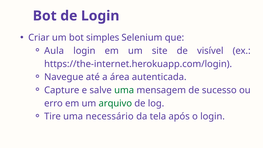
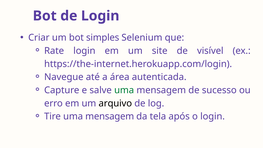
Aula: Aula -> Rate (54, 51)
arquivo colour: green -> black (115, 103)
Tire uma necessário: necessário -> mensagem (110, 116)
